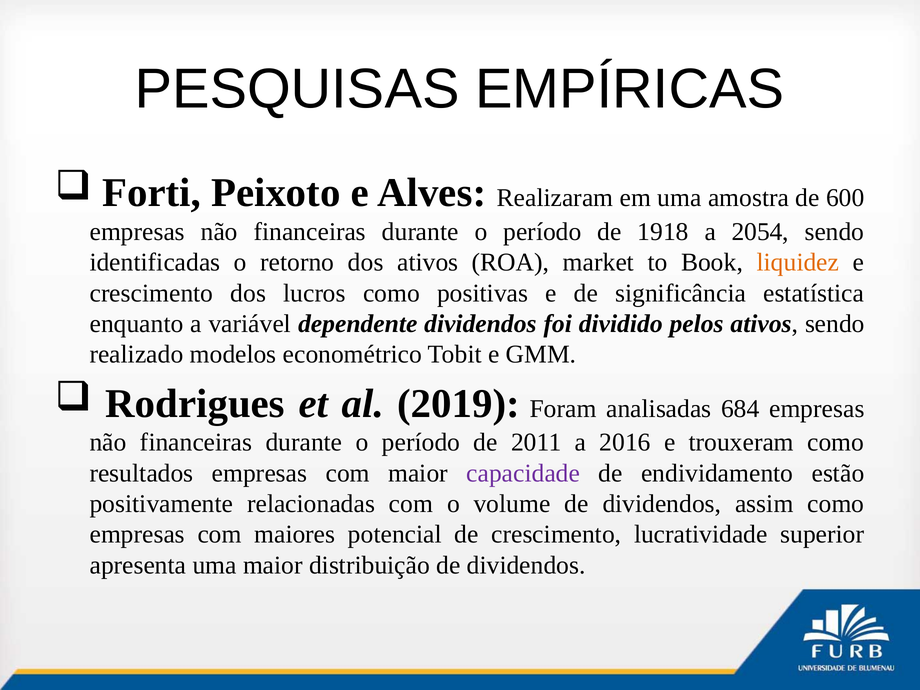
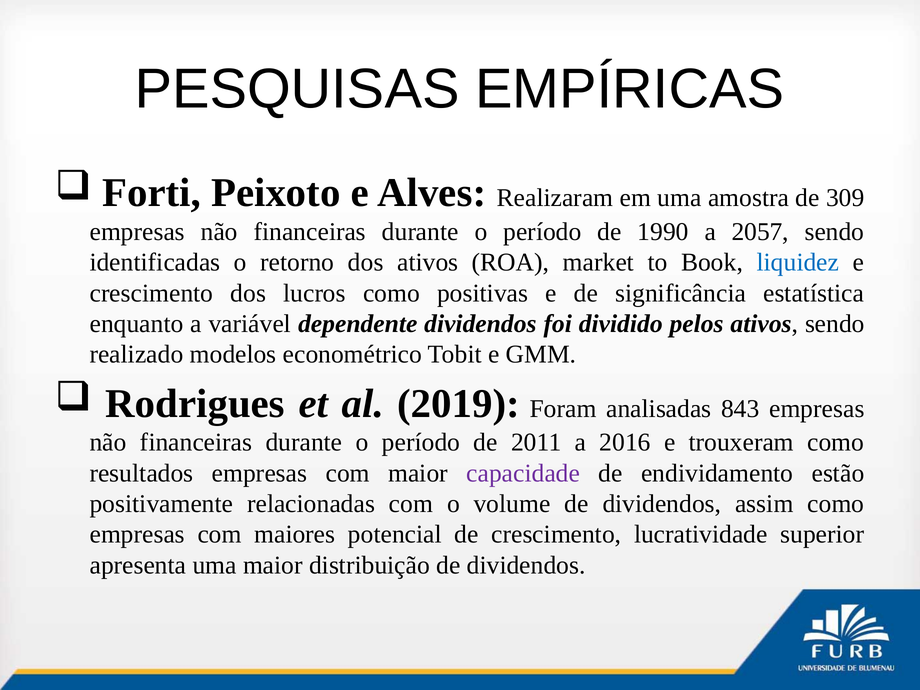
600: 600 -> 309 (845, 198)
1918: 1918 -> 1990 (663, 232)
2054: 2054 -> 2057 (760, 232)
liquidez colour: orange -> blue (798, 262)
684: 684 -> 843 (740, 409)
